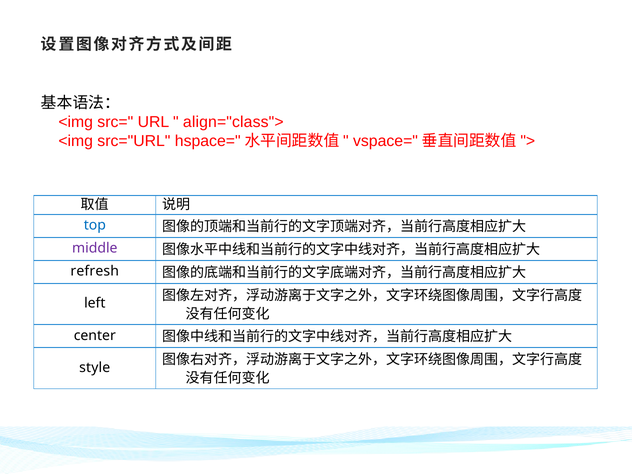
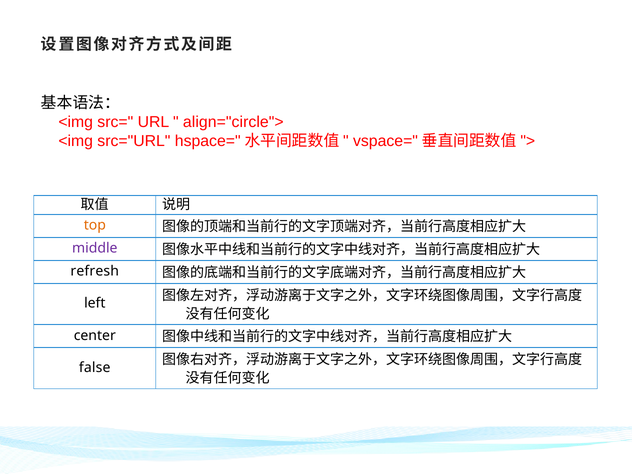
align="class">: align="class"> -> align="circle"> (233, 122)
top colour: blue -> orange (95, 225)
style: style -> false (95, 367)
